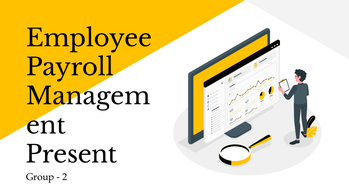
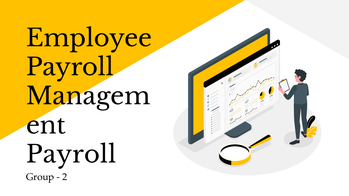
Present: Present -> Payroll (71, 155)
